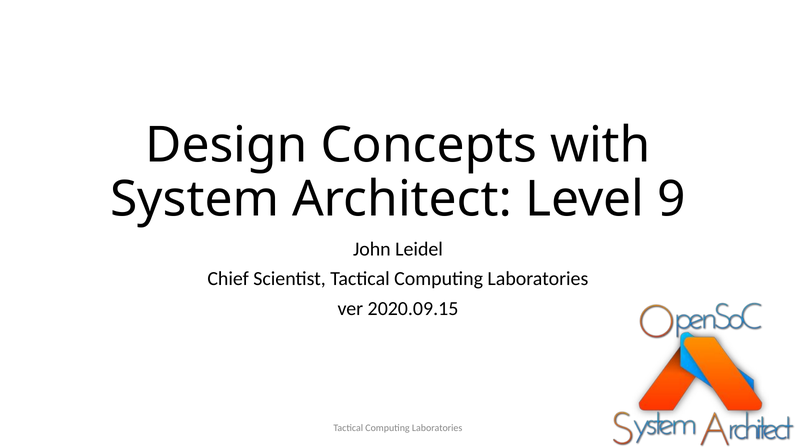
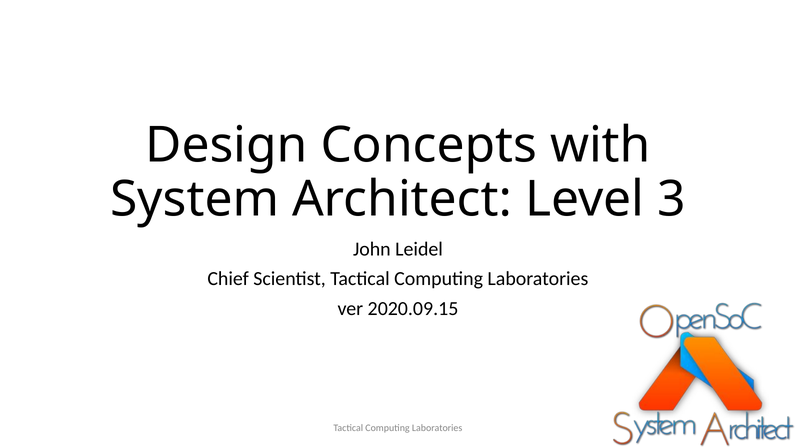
9: 9 -> 3 (671, 199)
